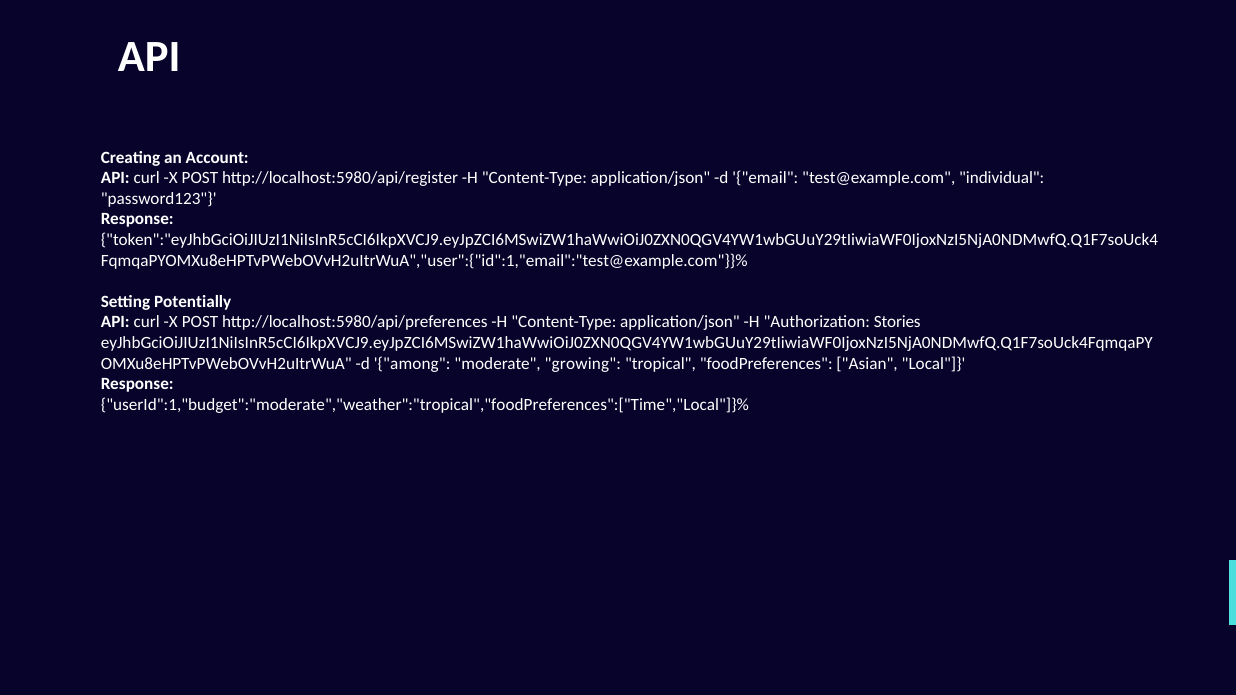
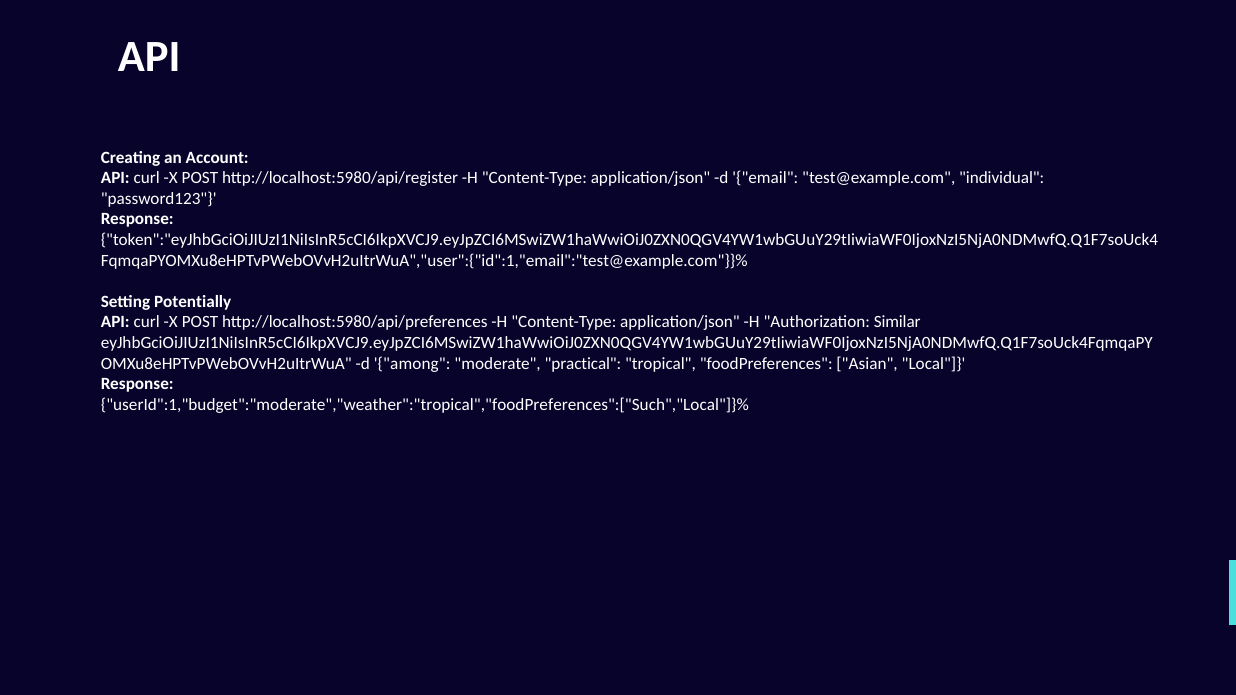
Stories: Stories -> Similar (897, 322)
growing: growing -> practical (583, 364)
userId":1,"budget":"moderate","weather":"tropical","foodPreferences":["Time","Local"]}%: userId":1,"budget":"moderate","weather":"tropical","foodPreferences":["Time","Local"]}% -> userId":1,"budget":"moderate","weather":"tropical","foodPreferences":["Such","Local"]}% (425, 405)
